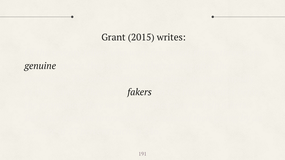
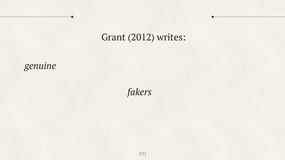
2015: 2015 -> 2012 (141, 37)
